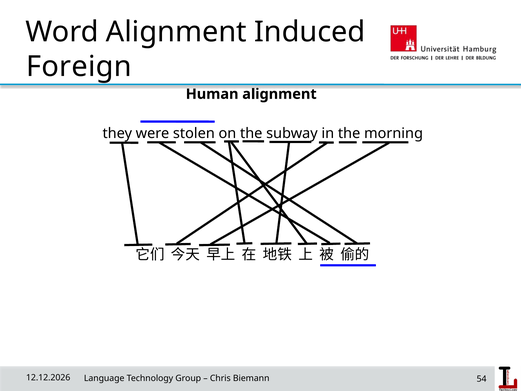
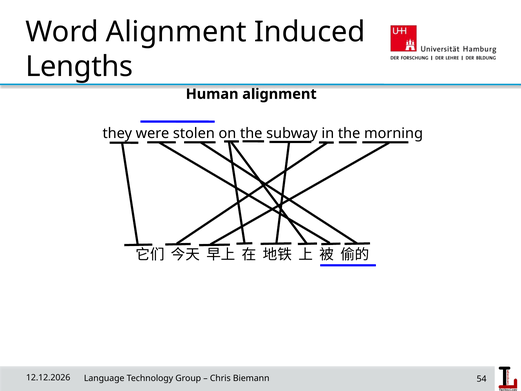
Foreign: Foreign -> Lengths (79, 67)
